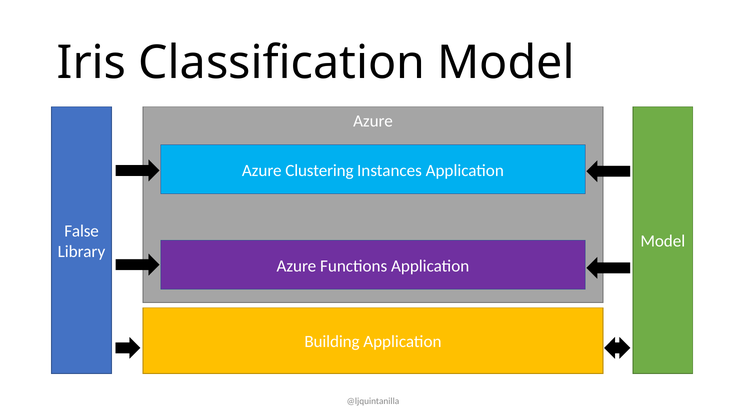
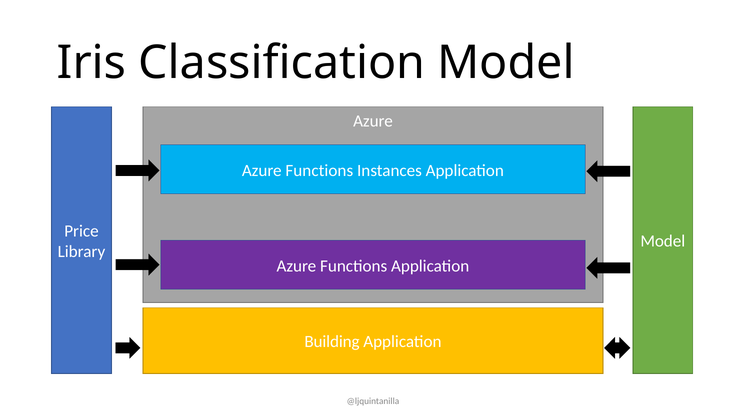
Clustering: Clustering -> Functions (319, 170)
False: False -> Price (81, 231)
